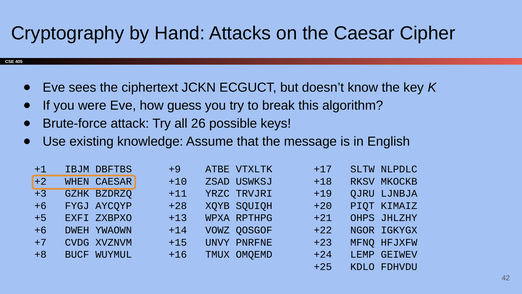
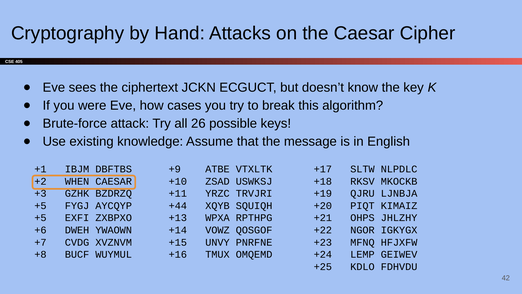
guess: guess -> cases (184, 105)
+6: +6 -> +5 (40, 205)
+28: +28 -> +44 (178, 205)
